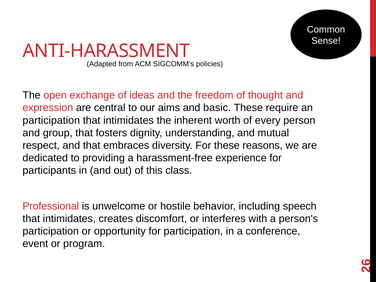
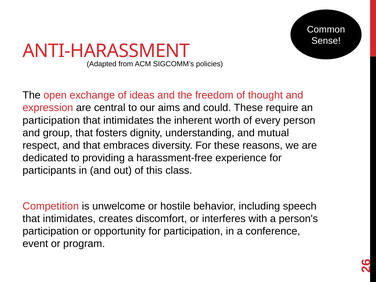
basic: basic -> could (217, 108)
Professional: Professional -> Competition (51, 206)
